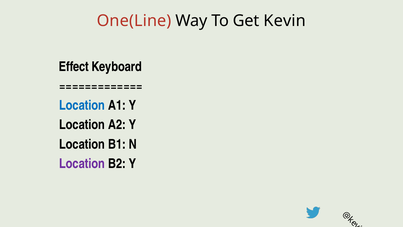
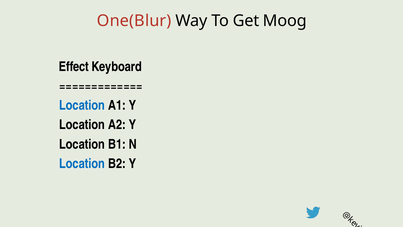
One(Line: One(Line -> One(Blur (134, 21)
Kevin: Kevin -> Moog (285, 21)
Location colour: purple -> blue (82, 163)
